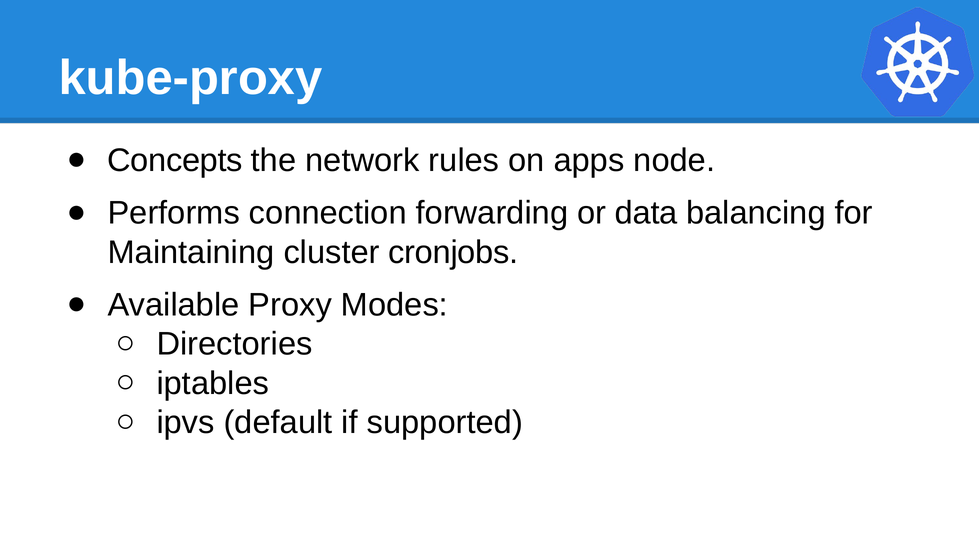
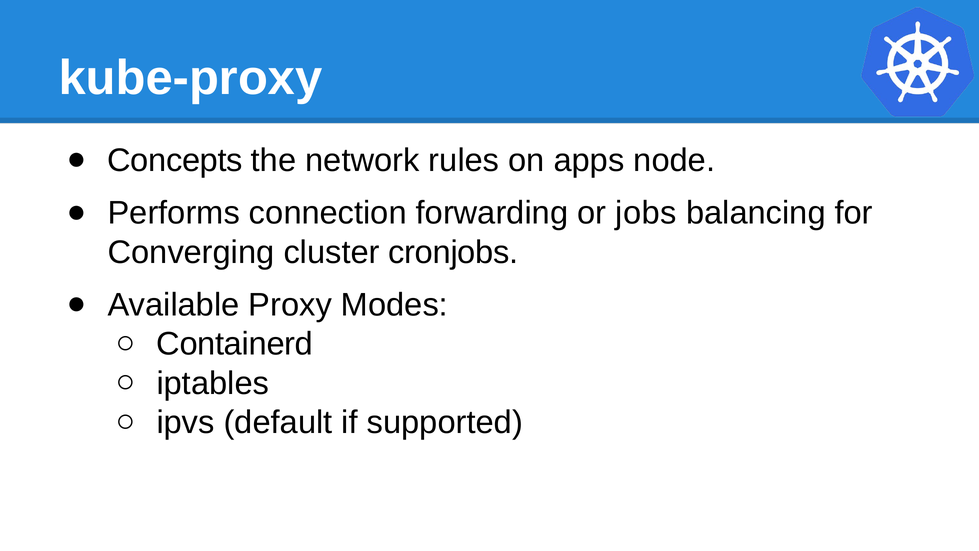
data: data -> jobs (646, 213)
Maintaining: Maintaining -> Converging (191, 252)
Directories: Directories -> Containerd (235, 344)
